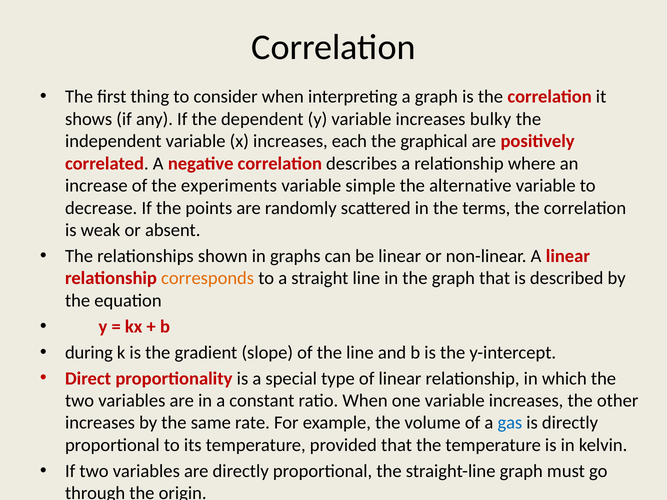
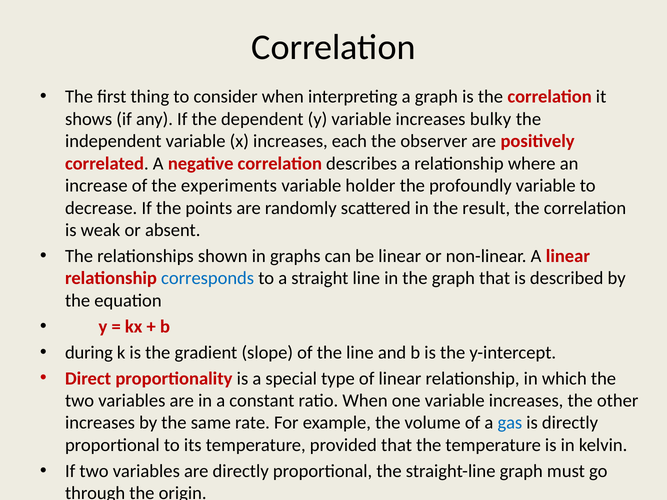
graphical: graphical -> observer (434, 141)
simple: simple -> holder (370, 186)
alternative: alternative -> profoundly (470, 186)
terms: terms -> result (486, 208)
corresponds colour: orange -> blue (208, 279)
